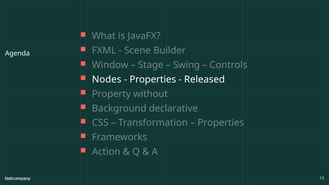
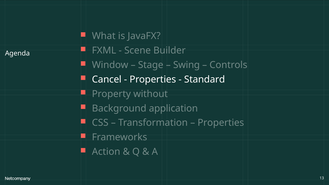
Nodes: Nodes -> Cancel (107, 79)
Released: Released -> Standard (205, 79)
declarative: declarative -> application (173, 108)
